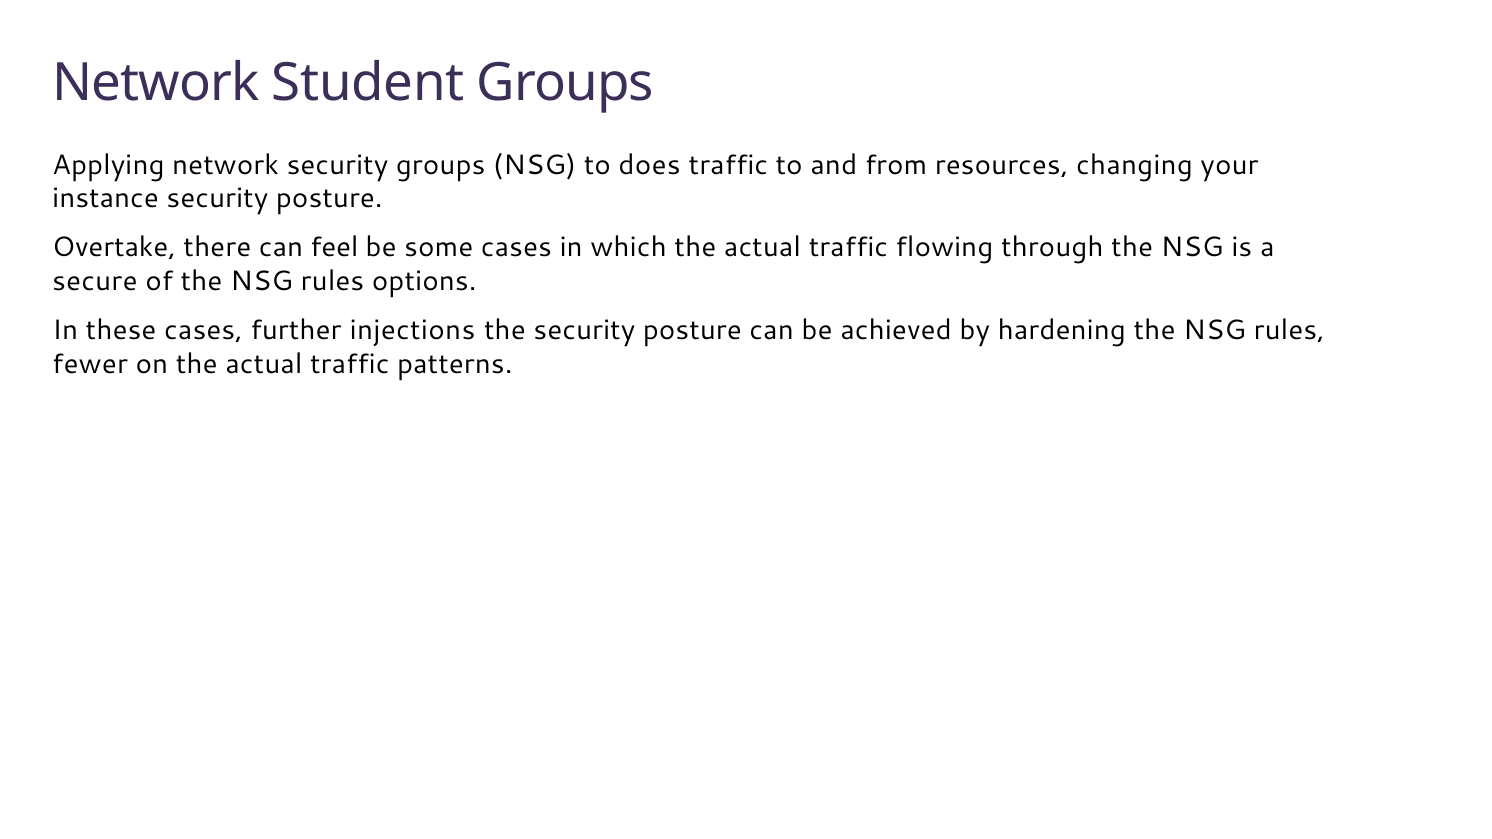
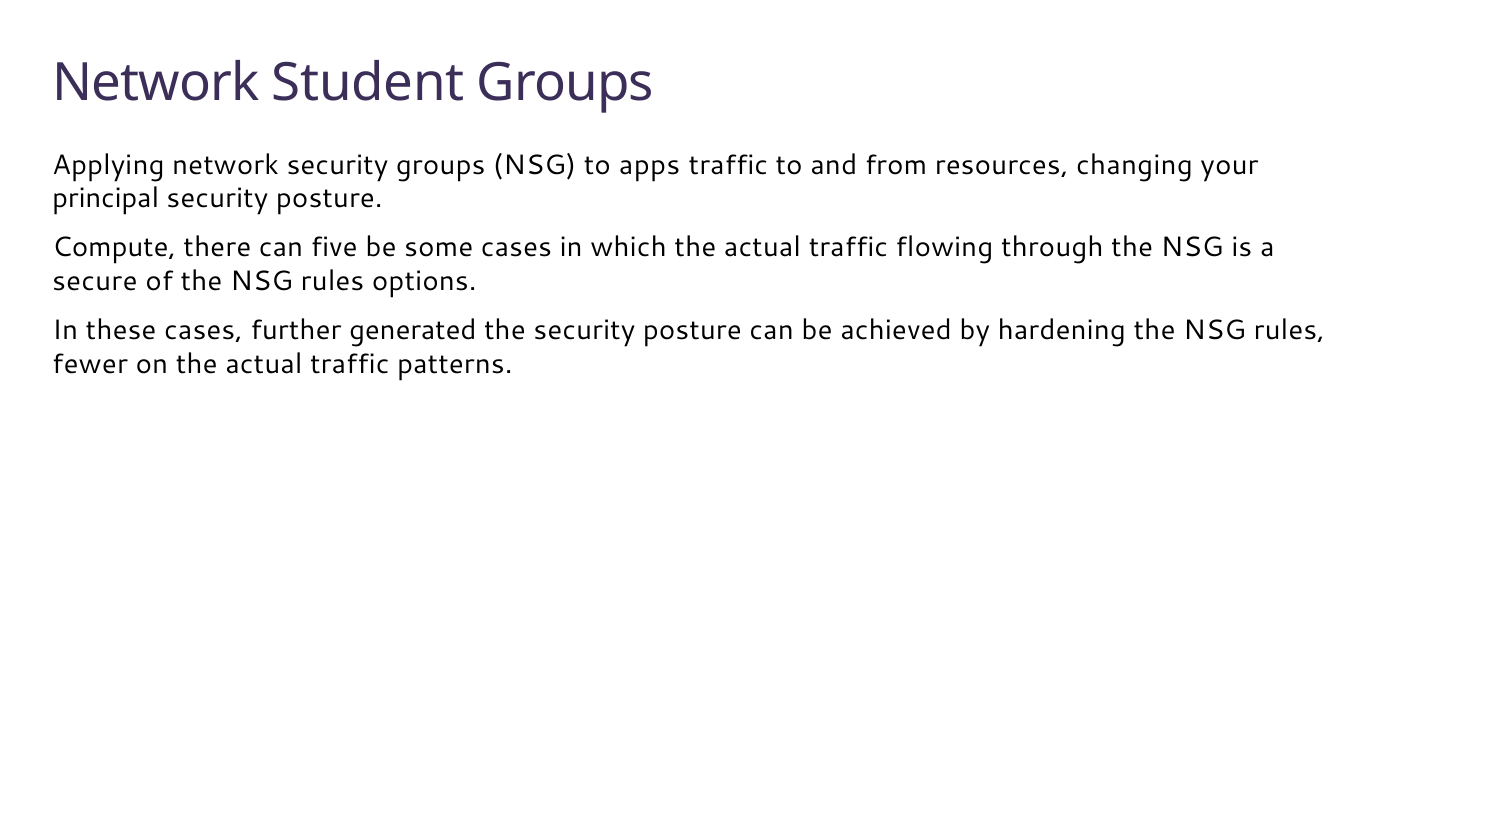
does: does -> apps (650, 165)
instance: instance -> principal (106, 199)
Overtake: Overtake -> Compute (114, 248)
feel: feel -> five (334, 248)
injections: injections -> generated (413, 330)
